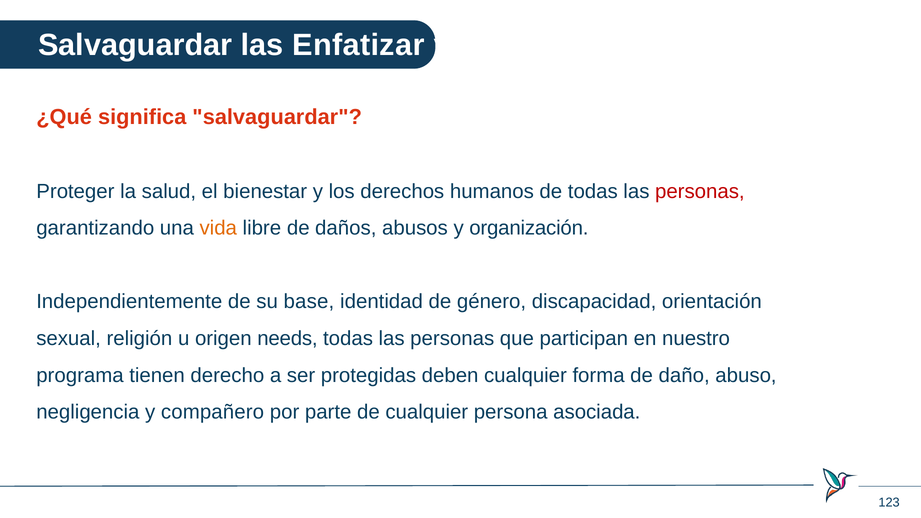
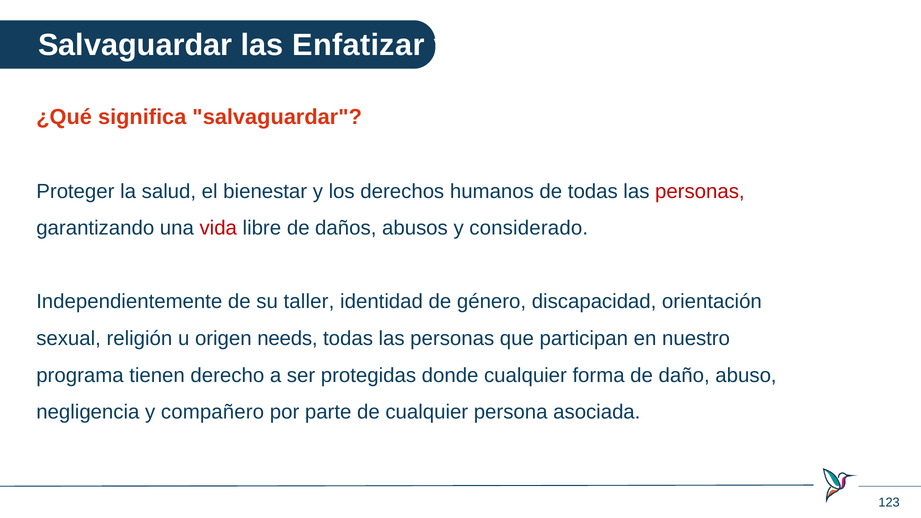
vida colour: orange -> red (218, 228)
organización: organización -> considerado (529, 228)
base: base -> taller (309, 302)
deben: deben -> donde (450, 375)
